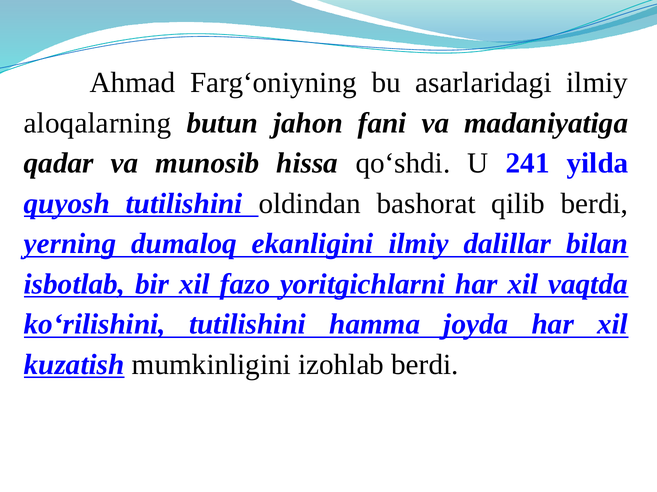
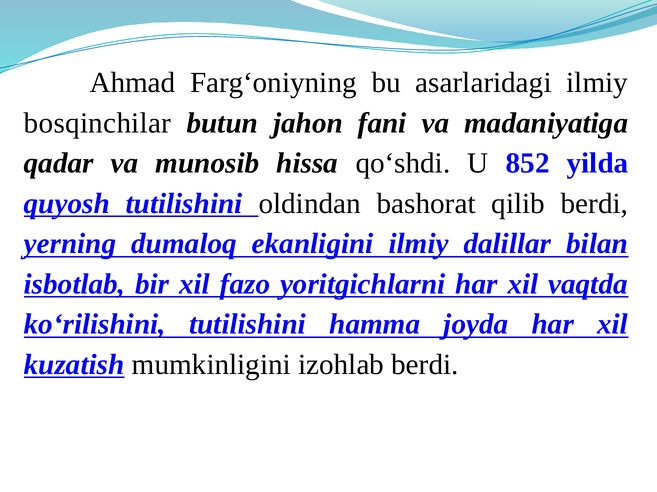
aloqalarning: aloqalarning -> bosqinchilar (97, 123)
241: 241 -> 852 (528, 164)
